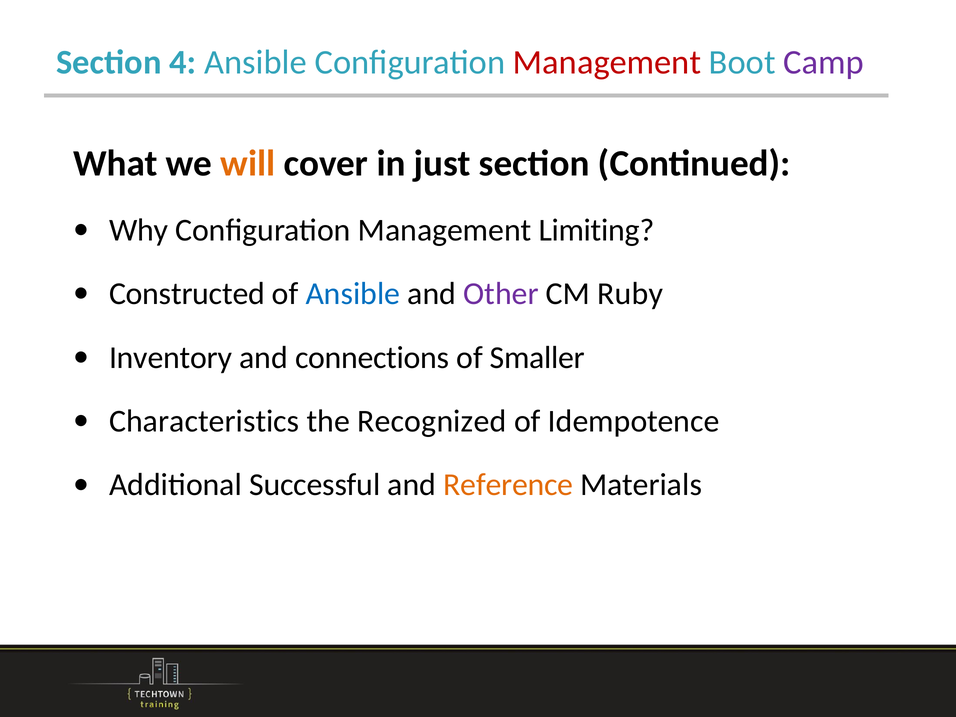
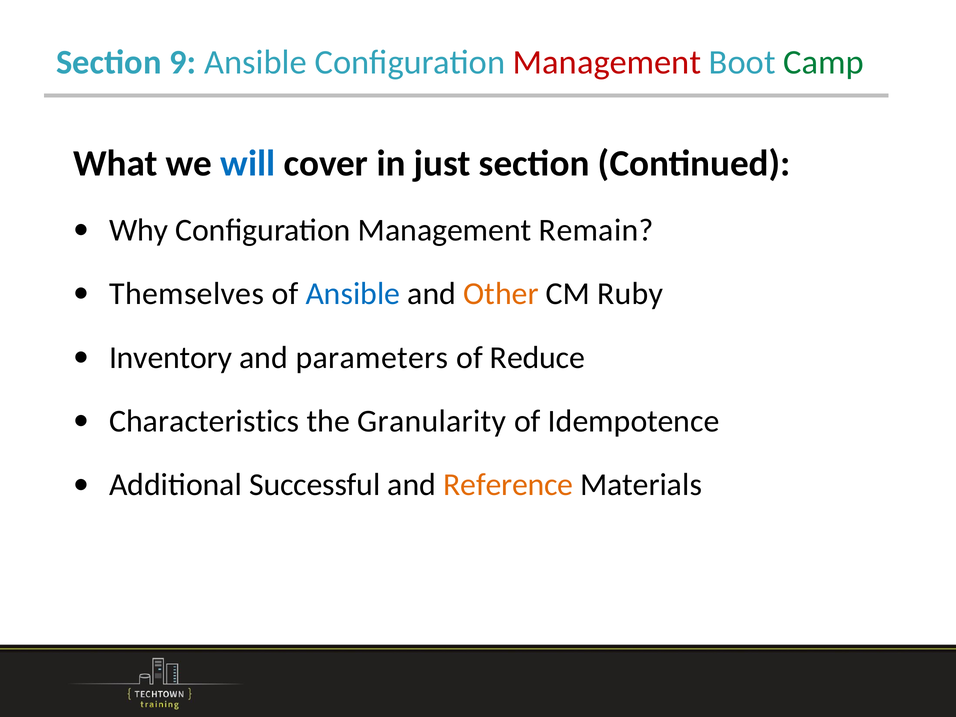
4: 4 -> 9 (183, 62)
Camp colour: purple -> green (824, 62)
will colour: orange -> blue (248, 163)
Limiting: Limiting -> Remain (596, 230)
Constructed: Constructed -> Themselves (187, 294)
Other colour: purple -> orange (501, 294)
connections: connections -> parameters (372, 358)
Smaller: Smaller -> Reduce (537, 358)
Recognized: Recognized -> Granularity (432, 421)
